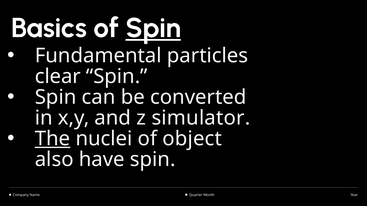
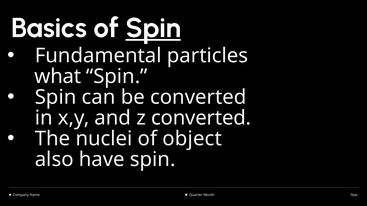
clear: clear -> what (58, 77)
z simulator: simulator -> converted (201, 118)
The underline: present -> none (53, 139)
